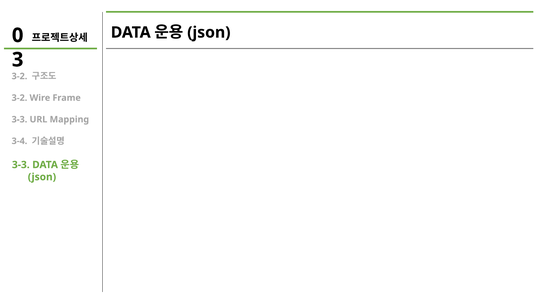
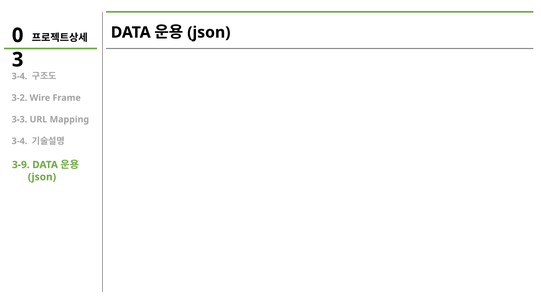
3-2: 3-2 -> 3-4 (19, 76)
3-3: 3-3 -> 3-9 (21, 165)
